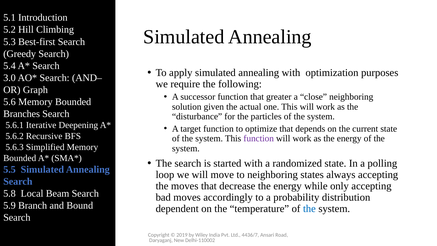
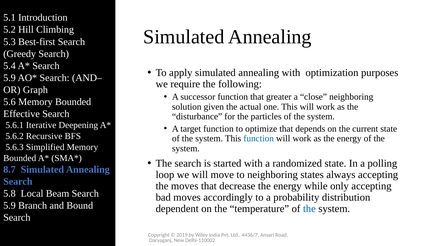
3.0: 3.0 -> 5.9 (10, 78)
Branches: Branches -> Effective (22, 114)
function colour: purple -> blue (259, 138)
5.5: 5.5 -> 8.7 (10, 169)
